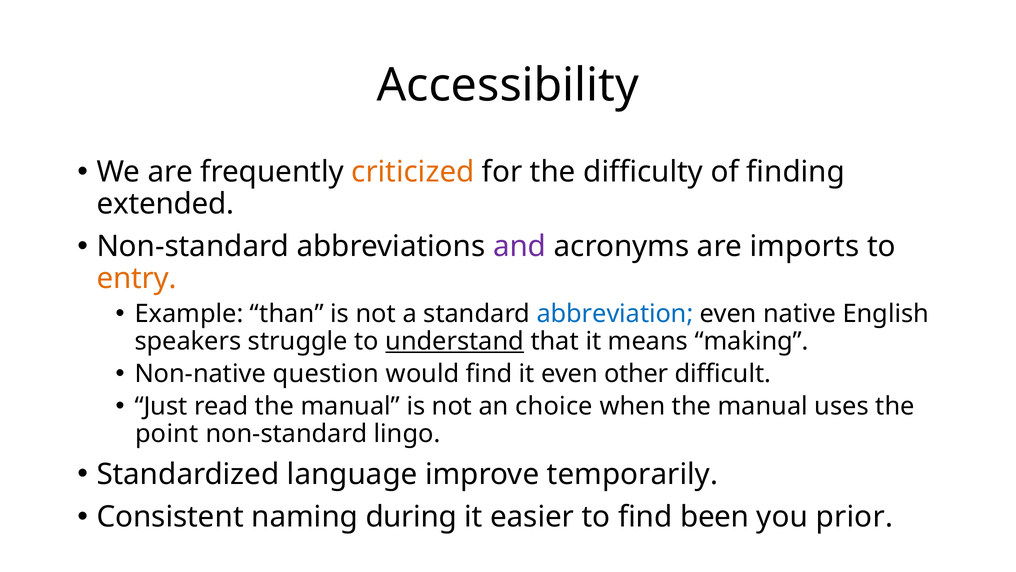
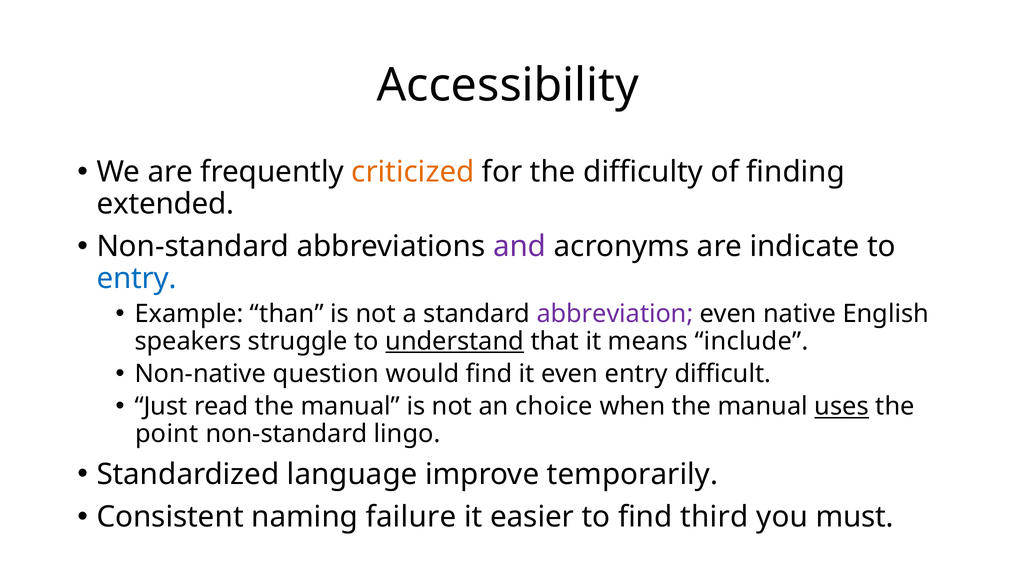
imports: imports -> indicate (805, 246)
entry colour: orange -> blue (136, 278)
abbreviation colour: blue -> purple (615, 313)
making: making -> include (752, 341)
even other: other -> entry (636, 374)
uses underline: none -> present (842, 406)
during: during -> failure (411, 517)
been: been -> third (714, 517)
prior: prior -> must (855, 517)
